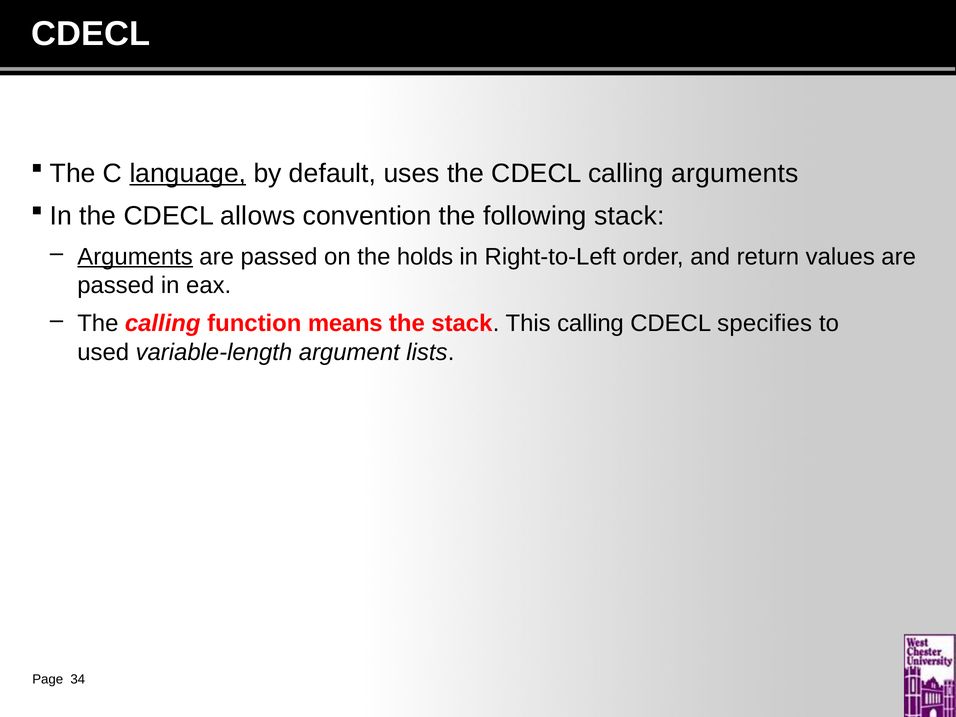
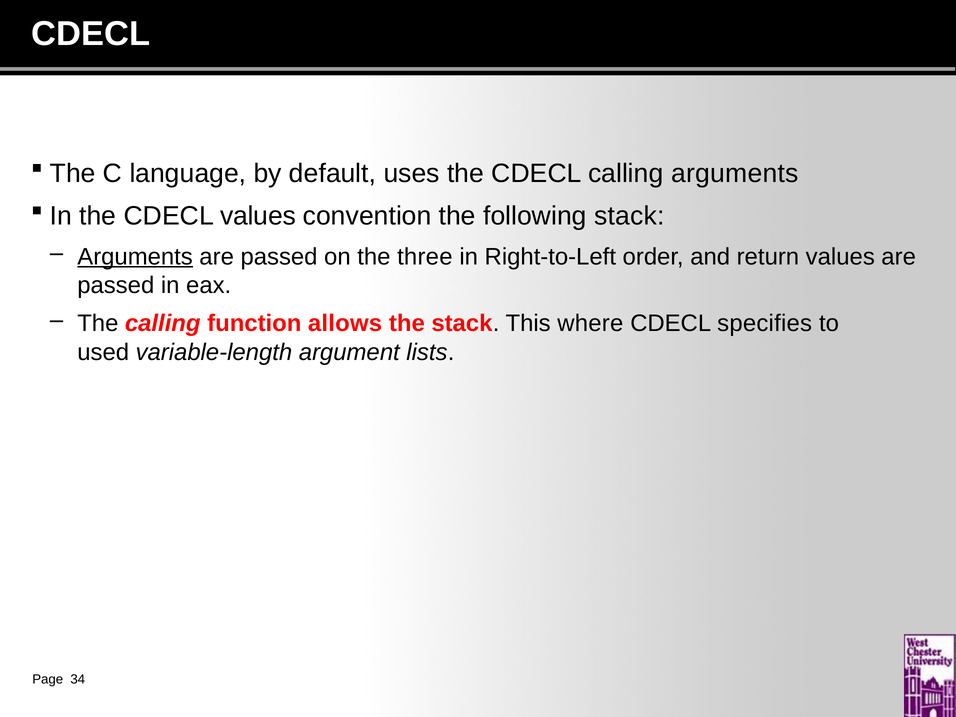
language underline: present -> none (188, 173)
CDECL allows: allows -> values (258, 216)
holds: holds -> three (425, 257)
means: means -> allows (345, 324)
This calling: calling -> where (590, 324)
